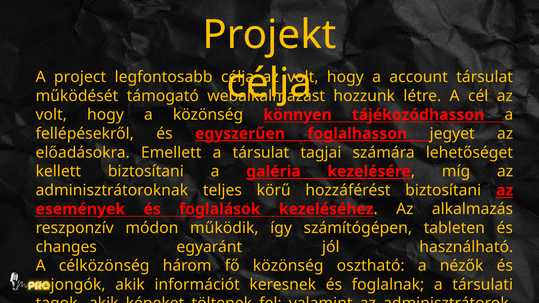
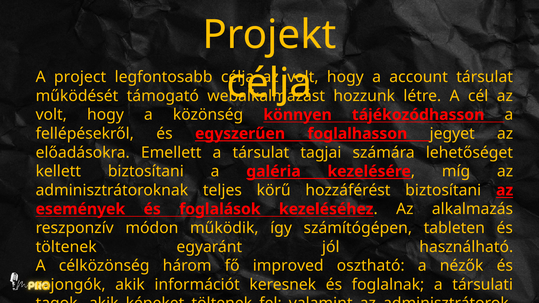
changes: changes -> töltenek (66, 247)
fő közönség: közönség -> improved (288, 266)
